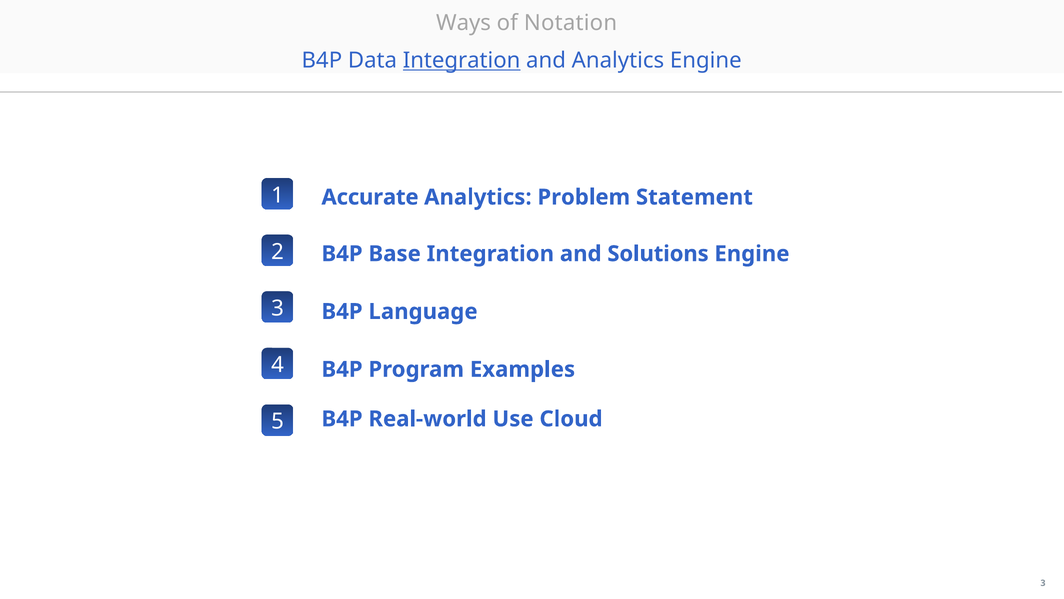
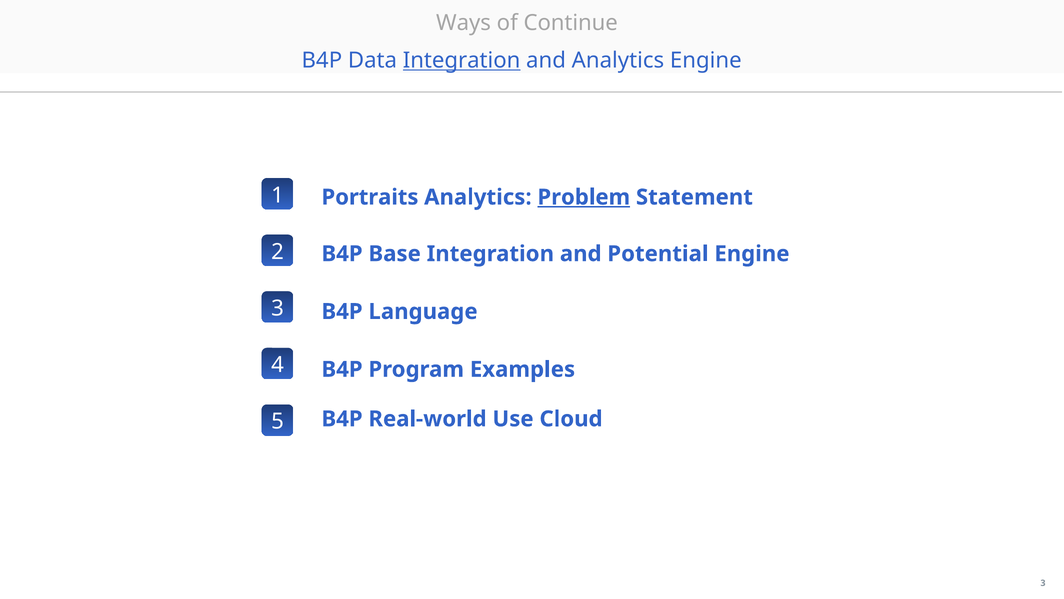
Notation: Notation -> Continue (571, 23)
Accurate: Accurate -> Portraits (370, 197)
Problem underline: none -> present (584, 197)
Solutions: Solutions -> Potential (658, 254)
